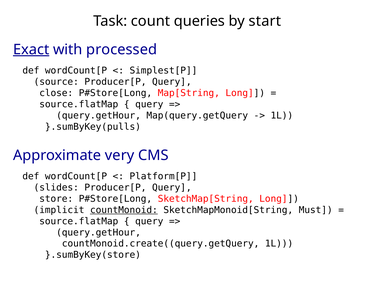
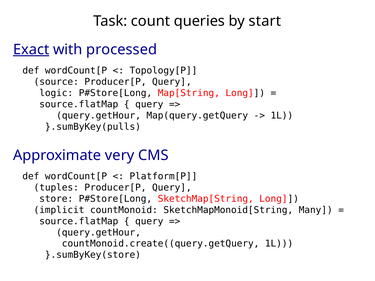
Simplest[P: Simplest[P -> Topology[P (163, 71)
close: close -> logic (56, 93)
slides: slides -> tuples (56, 188)
countMonoid underline: present -> none (124, 210)
Must: Must -> Many (316, 210)
